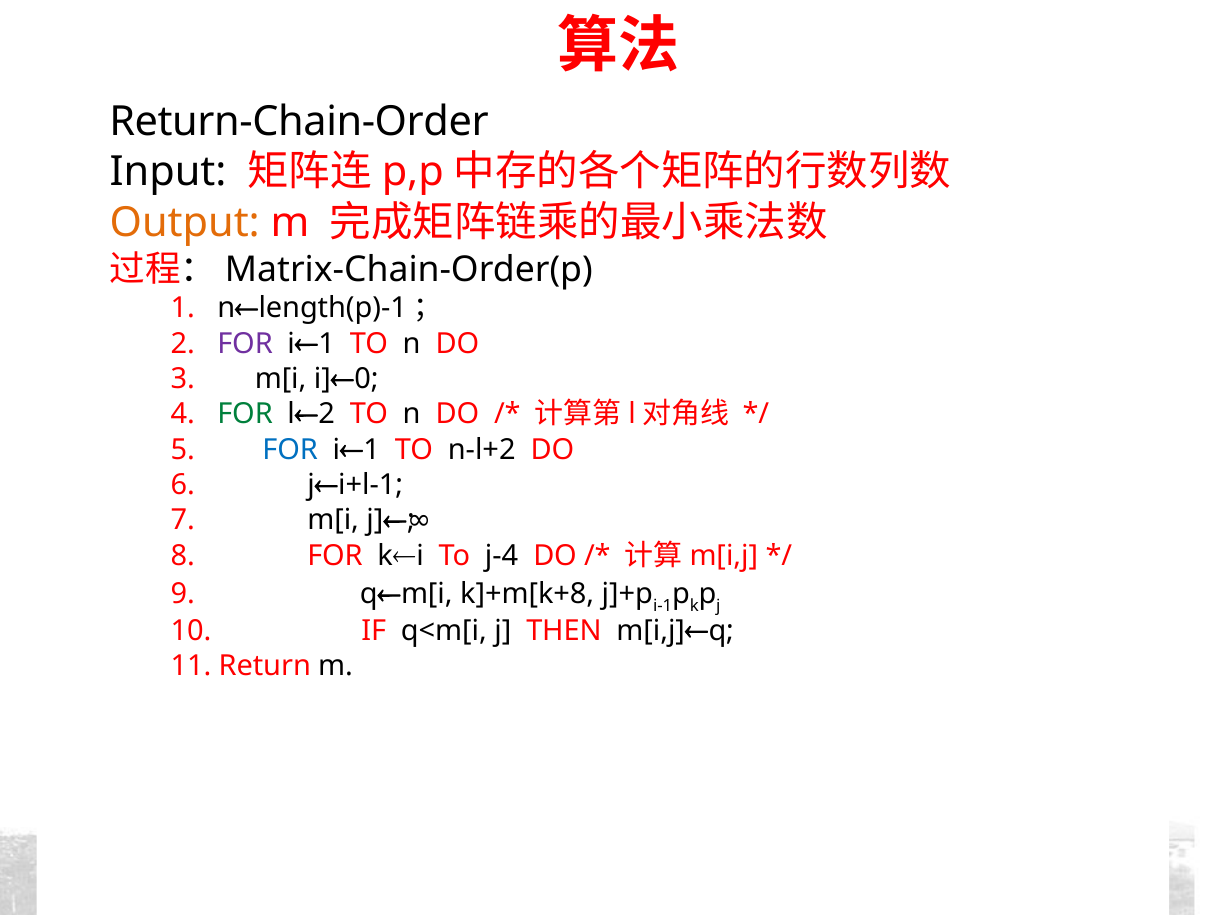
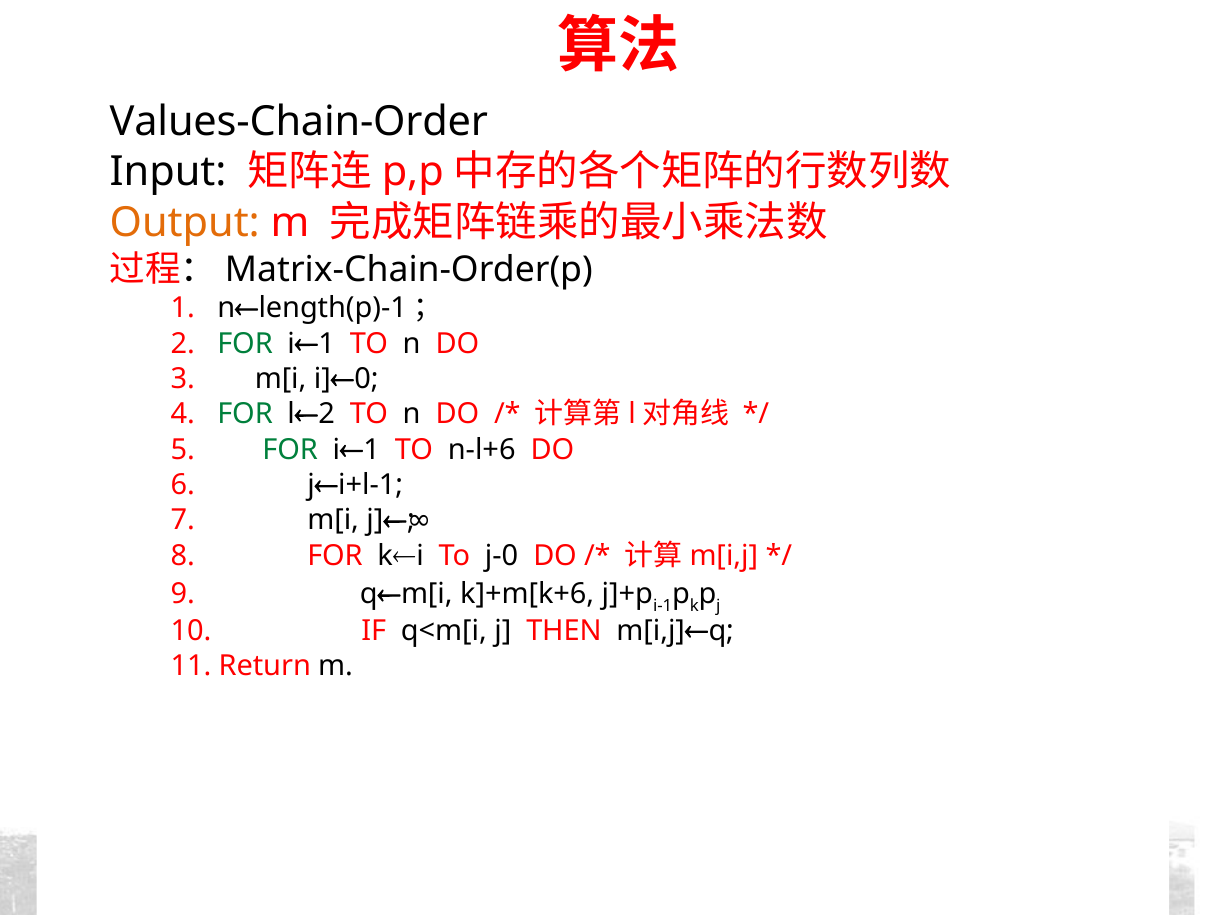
Return-Chain-Order: Return-Chain-Order -> Values-Chain-Order (299, 122)
FOR colour: purple -> green (245, 344)
FOR colour: blue -> green (290, 450)
n-l+2: n-l+2 -> n-l+6 (482, 450)
j-4: j-4 -> j-0 (502, 556)
k]+m[k+8: k]+m[k+8 -> k]+m[k+6 (527, 594)
